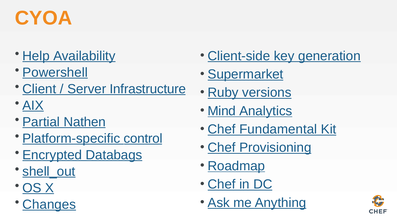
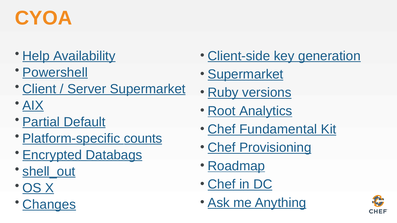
Server Infrastructure: Infrastructure -> Supermarket (148, 89)
Mind: Mind -> Root (222, 111)
Nathen: Nathen -> Default (85, 122)
control: control -> counts (143, 139)
